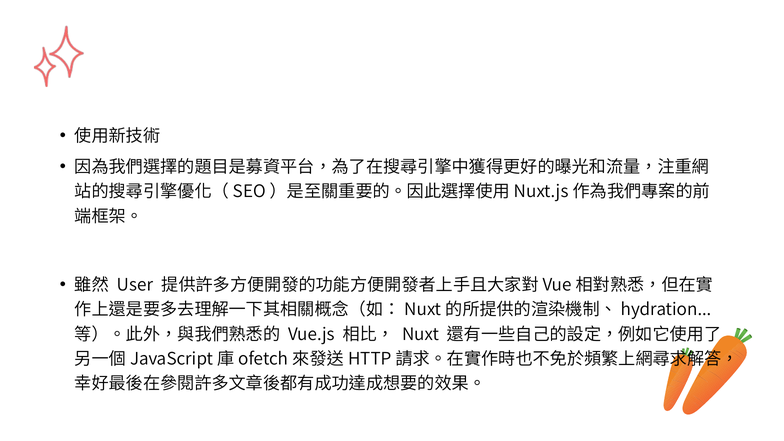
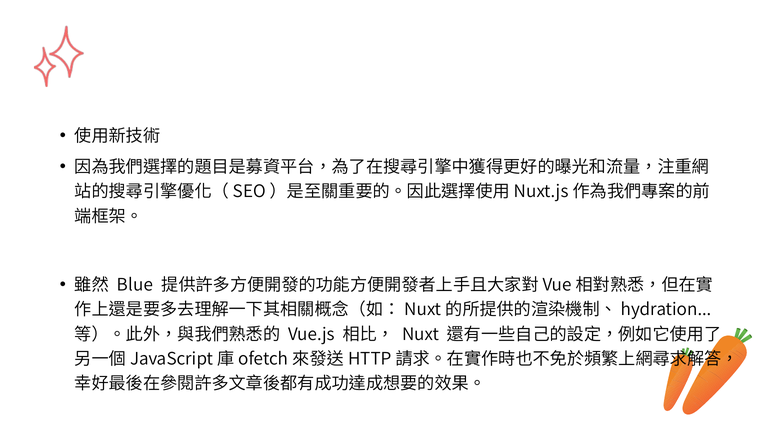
User: User -> Blue (135, 285)
